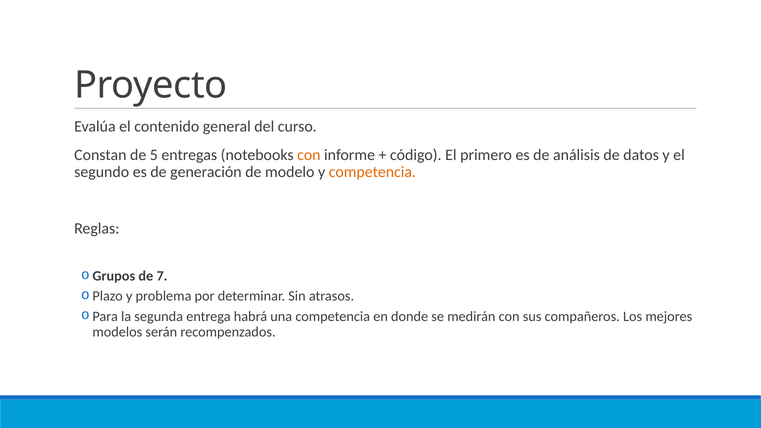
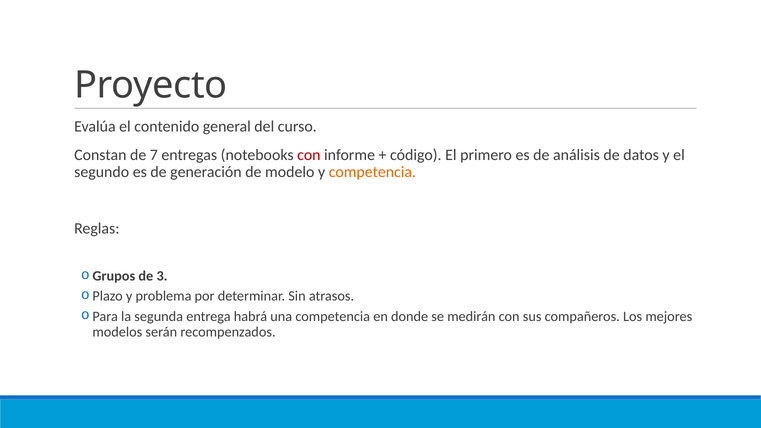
5: 5 -> 7 (154, 155)
con colour: orange -> red (309, 155)
7: 7 -> 3 (162, 276)
